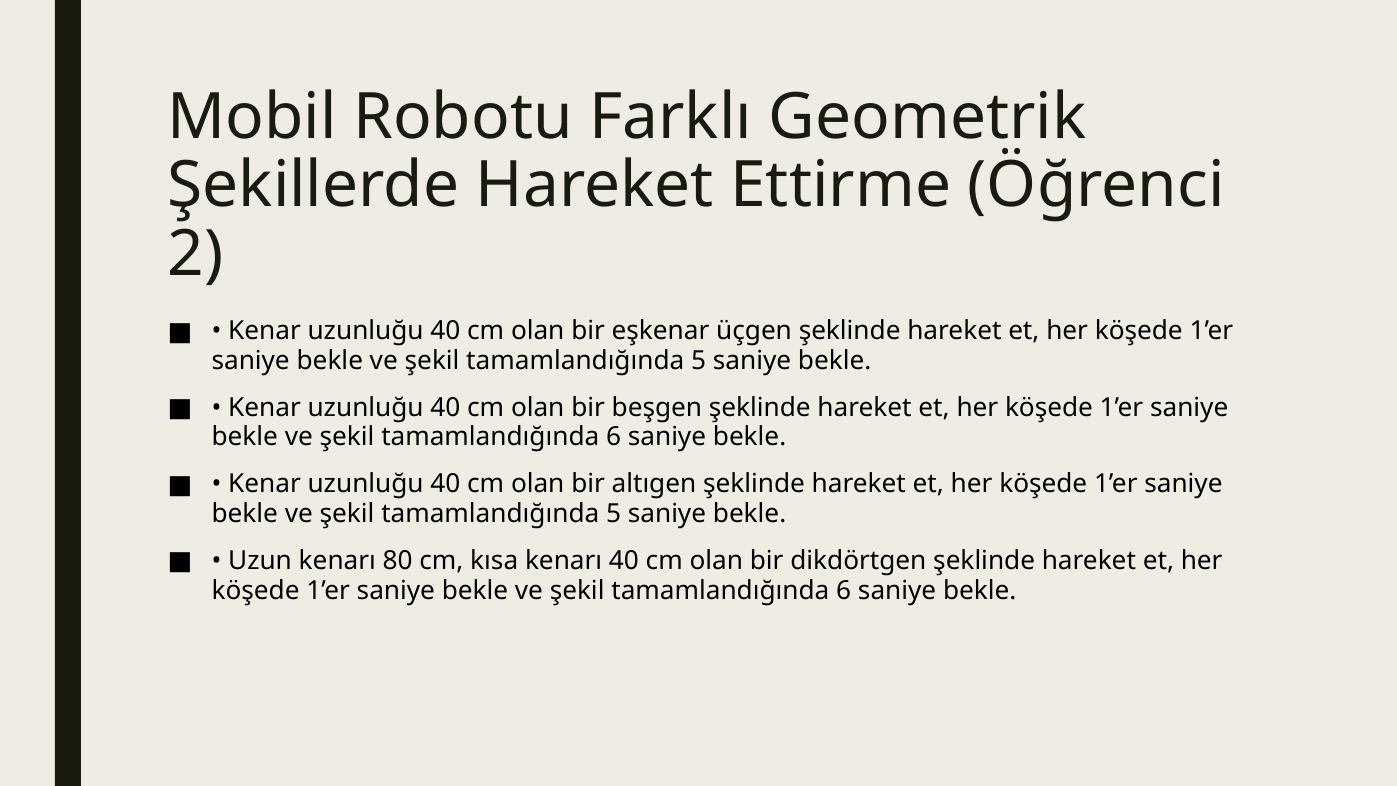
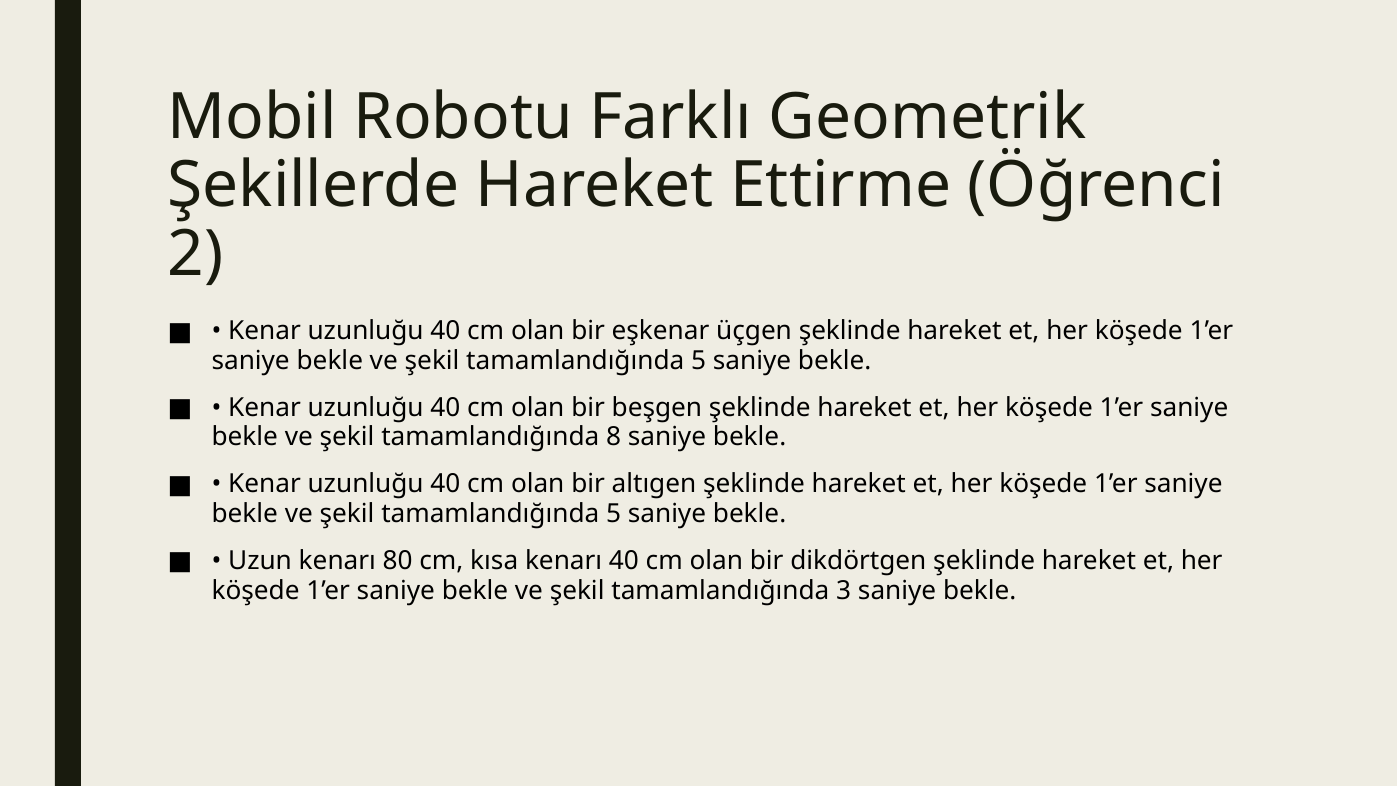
6: 6 -> 8 (614, 437)
6: 6 -> 3 (844, 590)
